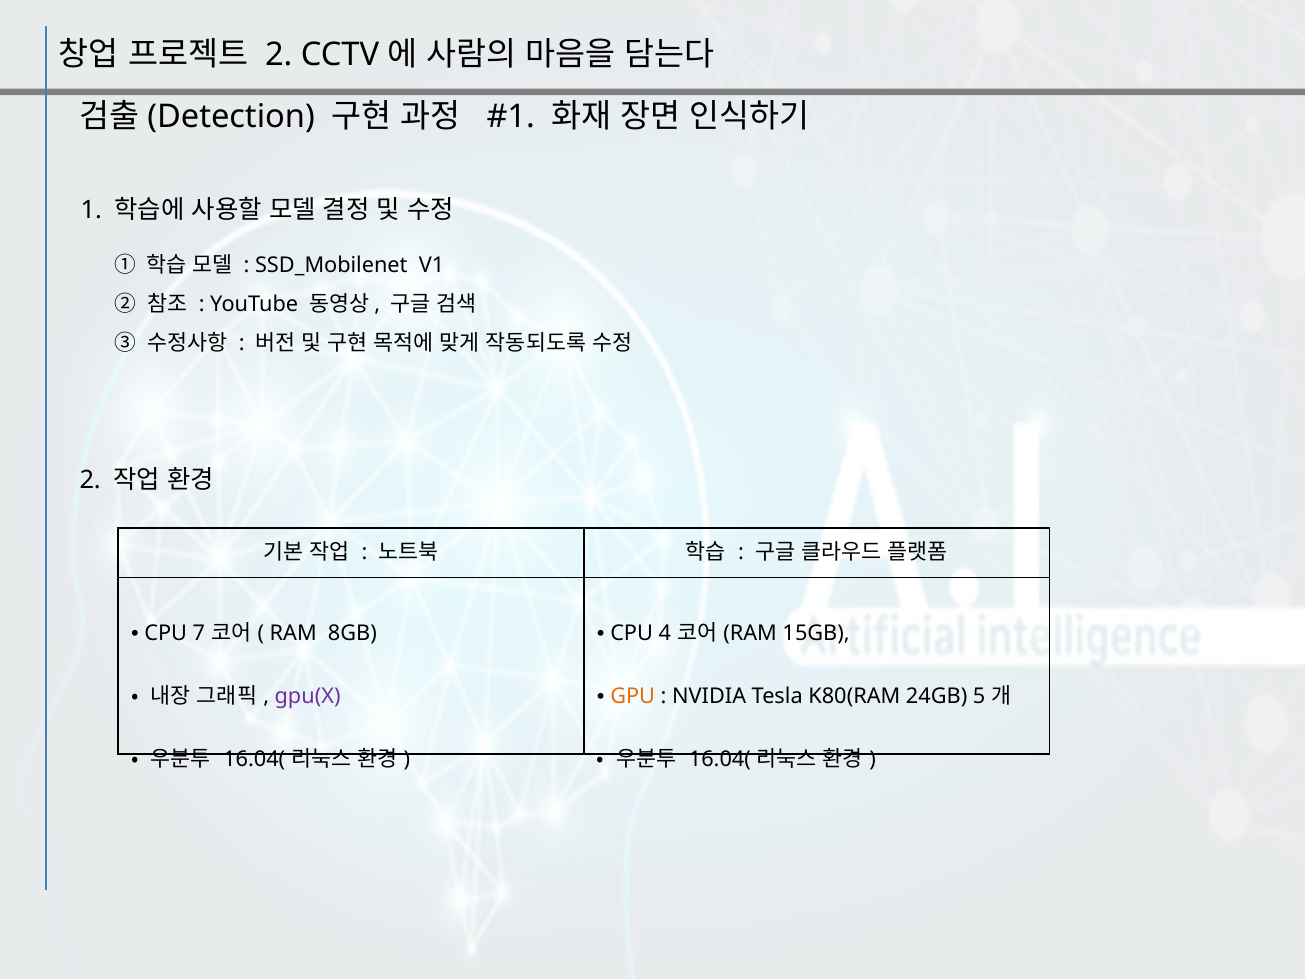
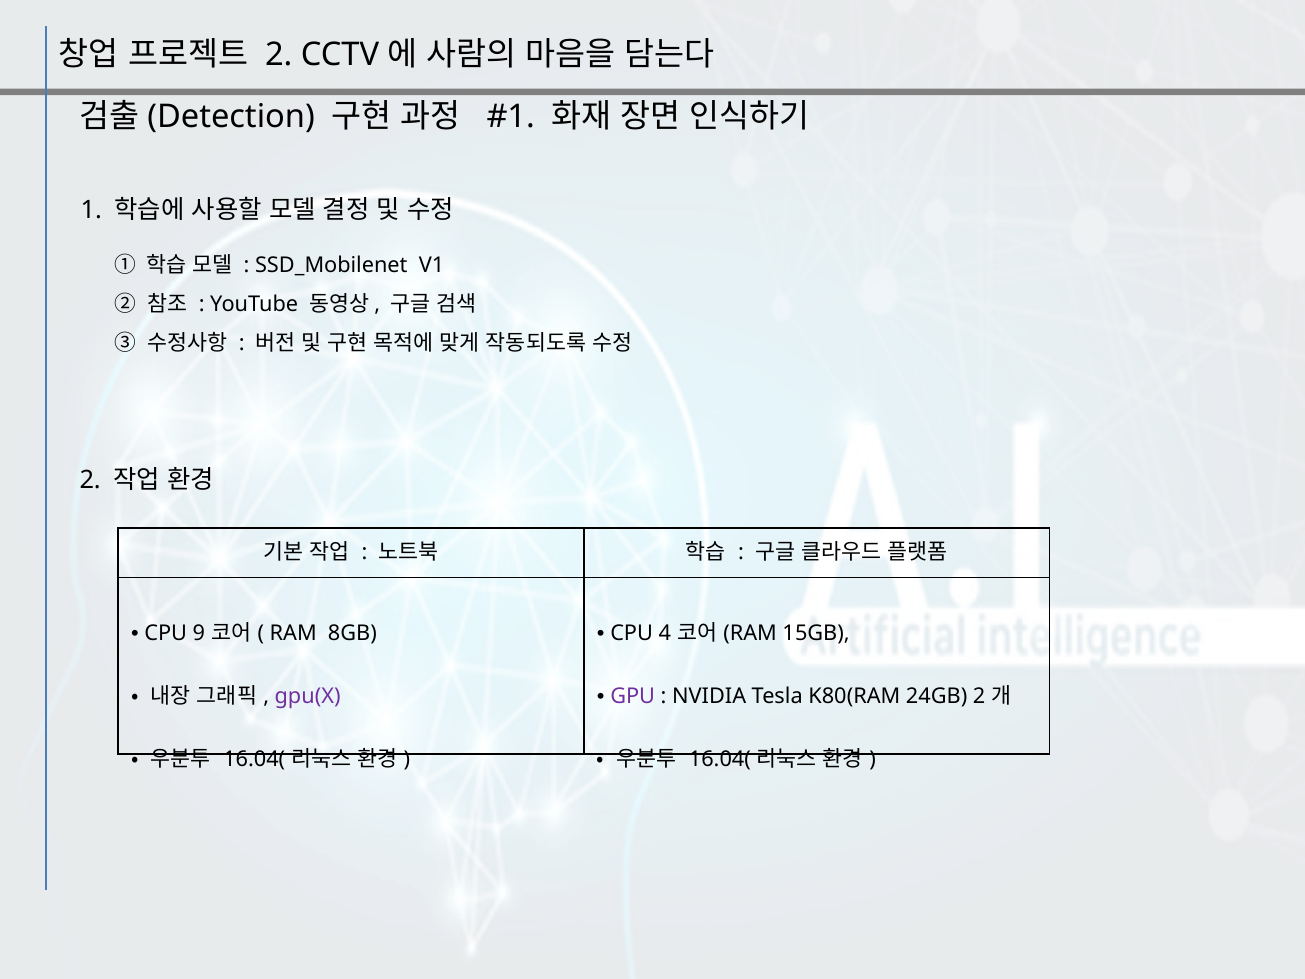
7: 7 -> 9 (199, 633)
GPU colour: orange -> purple (633, 696)
24GB 5: 5 -> 2 (979, 696)
